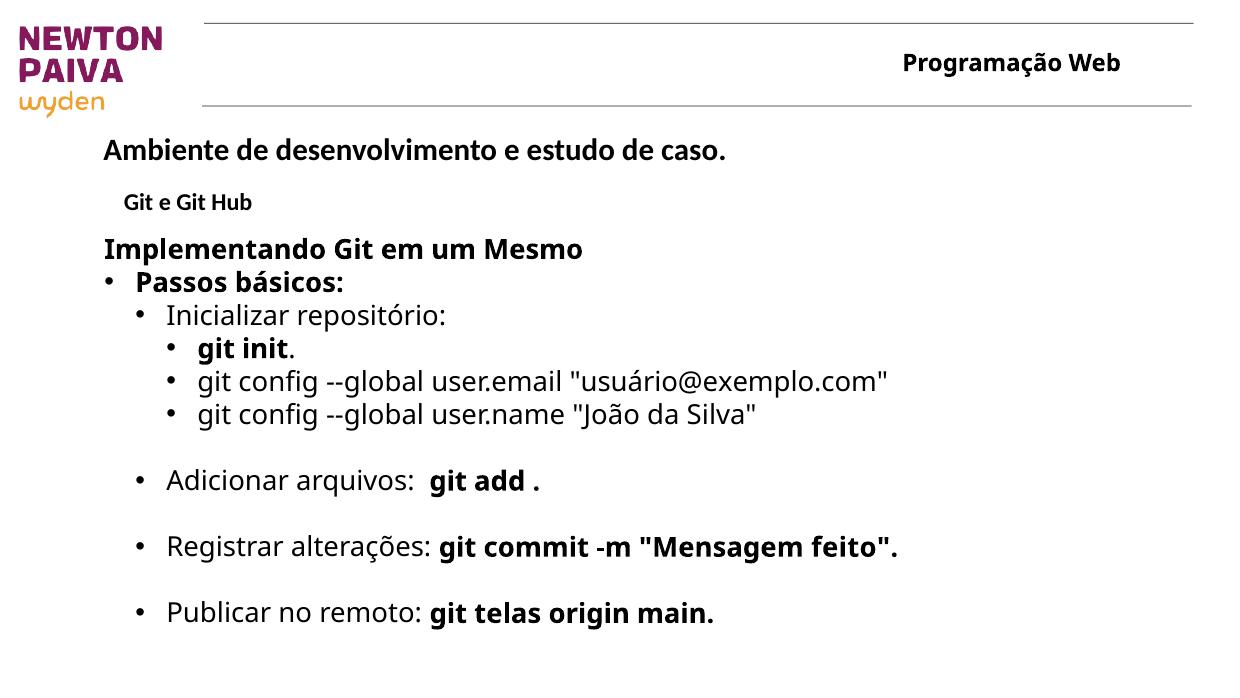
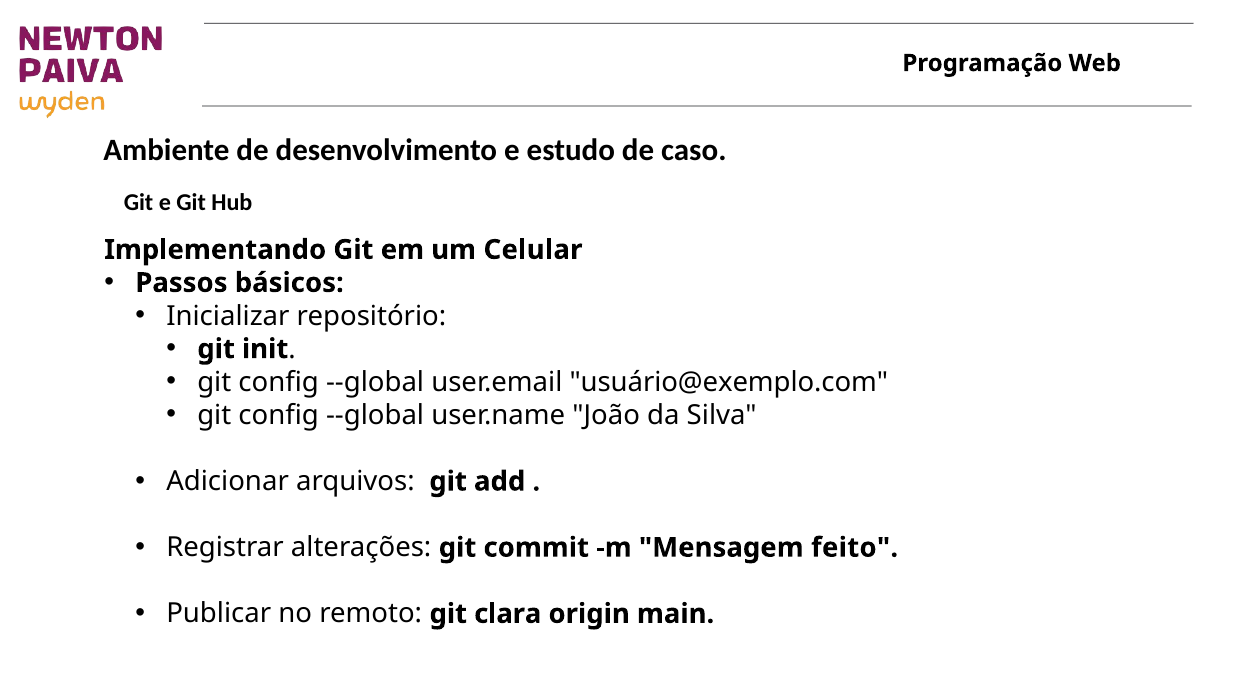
Mesmo: Mesmo -> Celular (533, 250)
telas: telas -> clara (508, 613)
